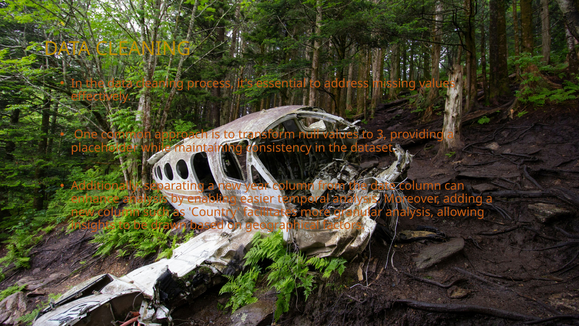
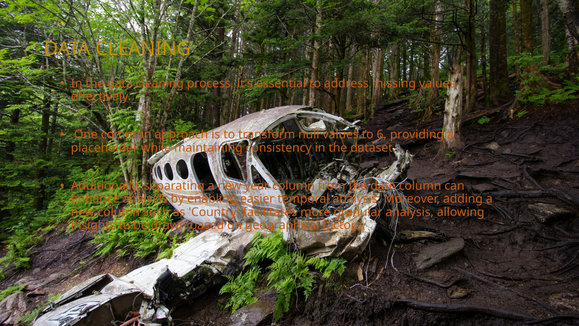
3: 3 -> 6 (382, 135)
